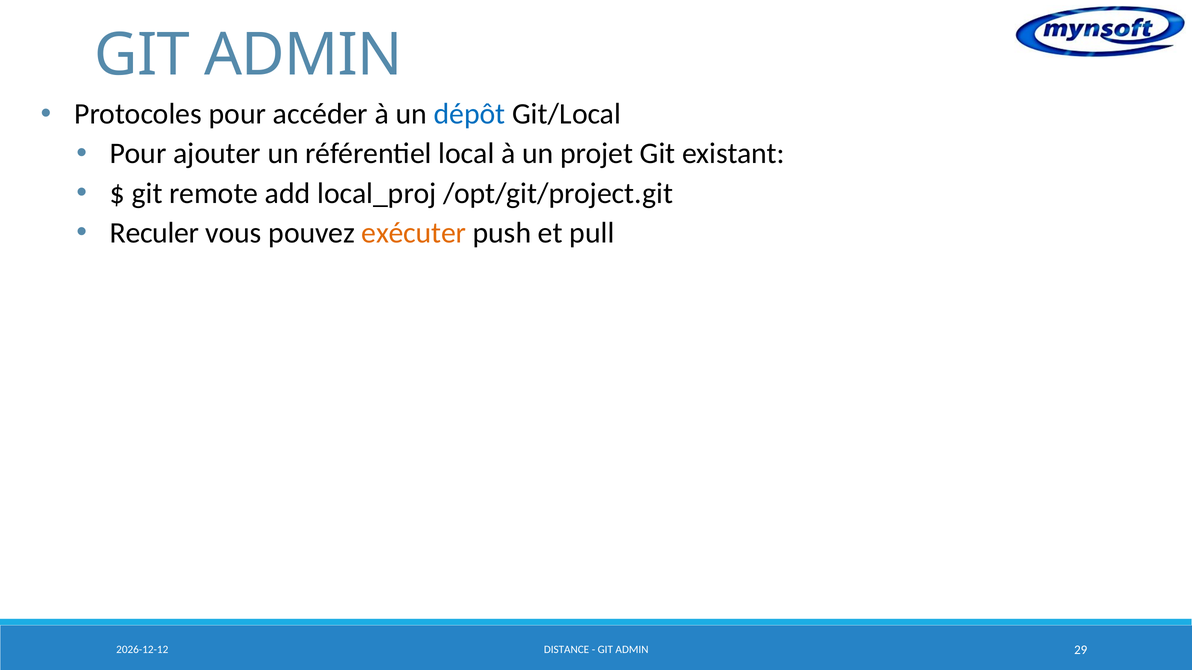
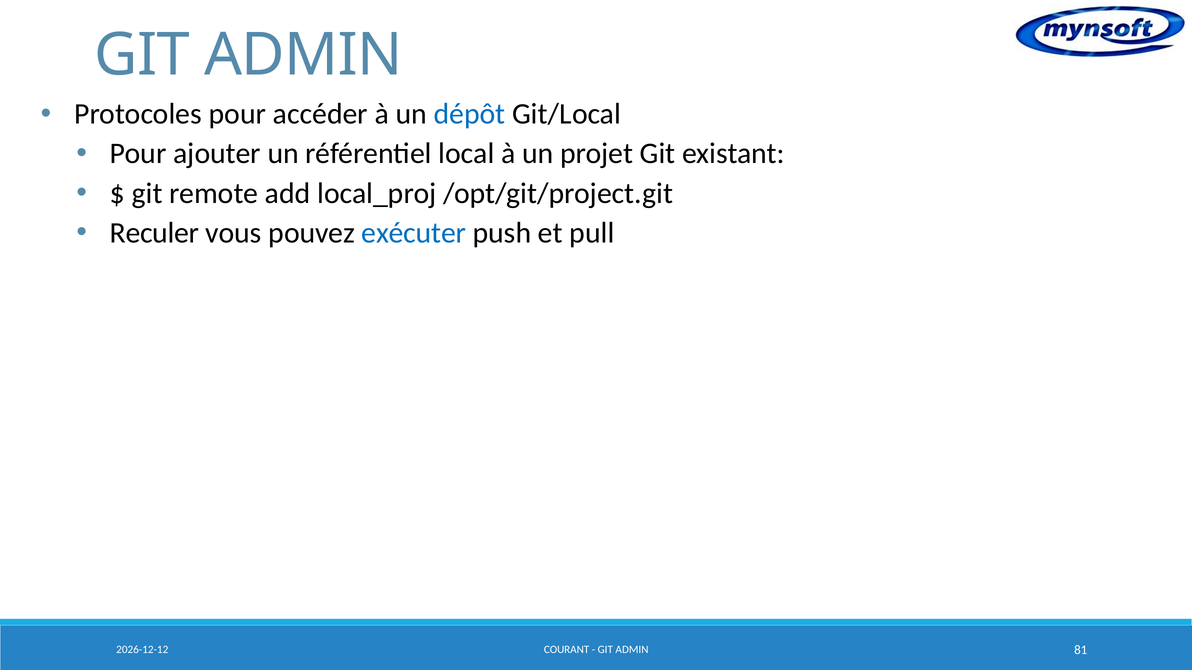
exécuter colour: orange -> blue (414, 233)
DISTANCE: DISTANCE -> COURANT (567, 650)
29: 29 -> 81 (1081, 650)
